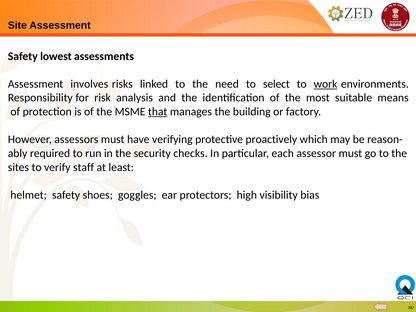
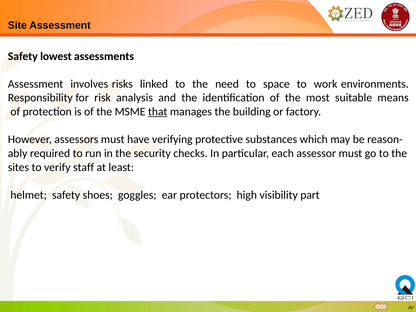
select: select -> space (276, 84)
work underline: present -> none (326, 84)
proactively: proactively -> substances (271, 139)
bias: bias -> part (310, 195)
